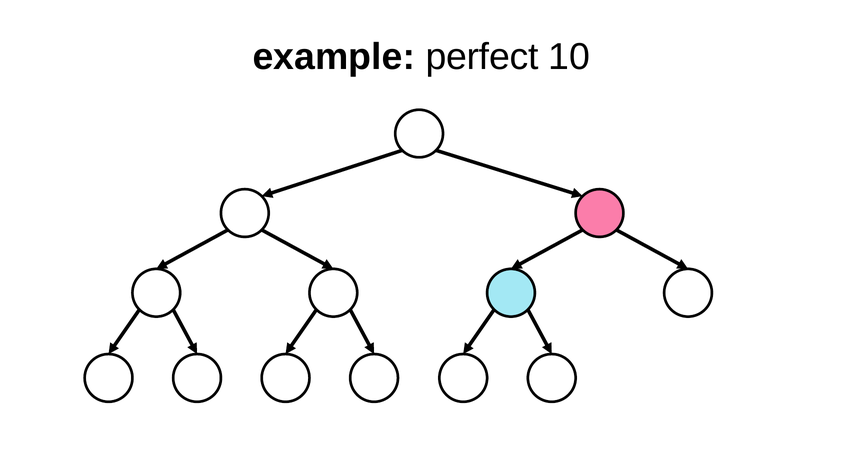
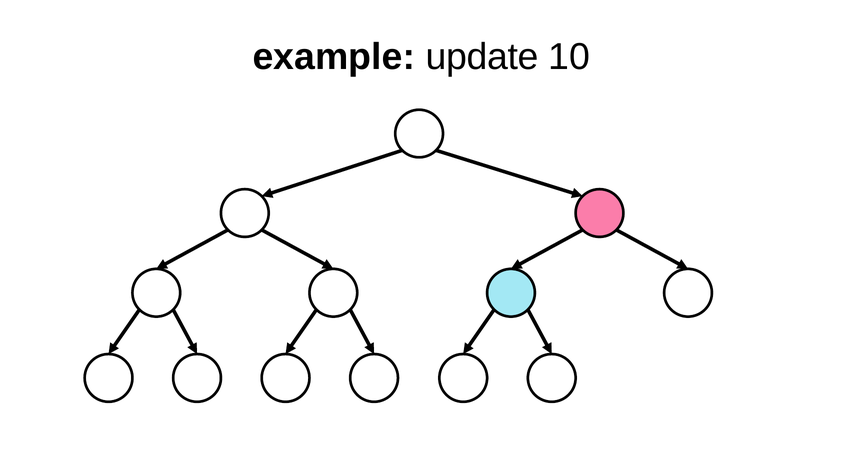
perfect: perfect -> update (482, 57)
